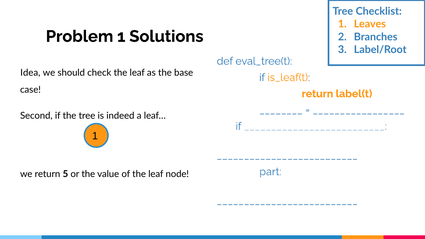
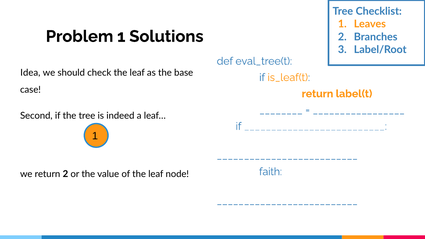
part: part -> faith (271, 172)
return 5: 5 -> 2 (65, 174)
